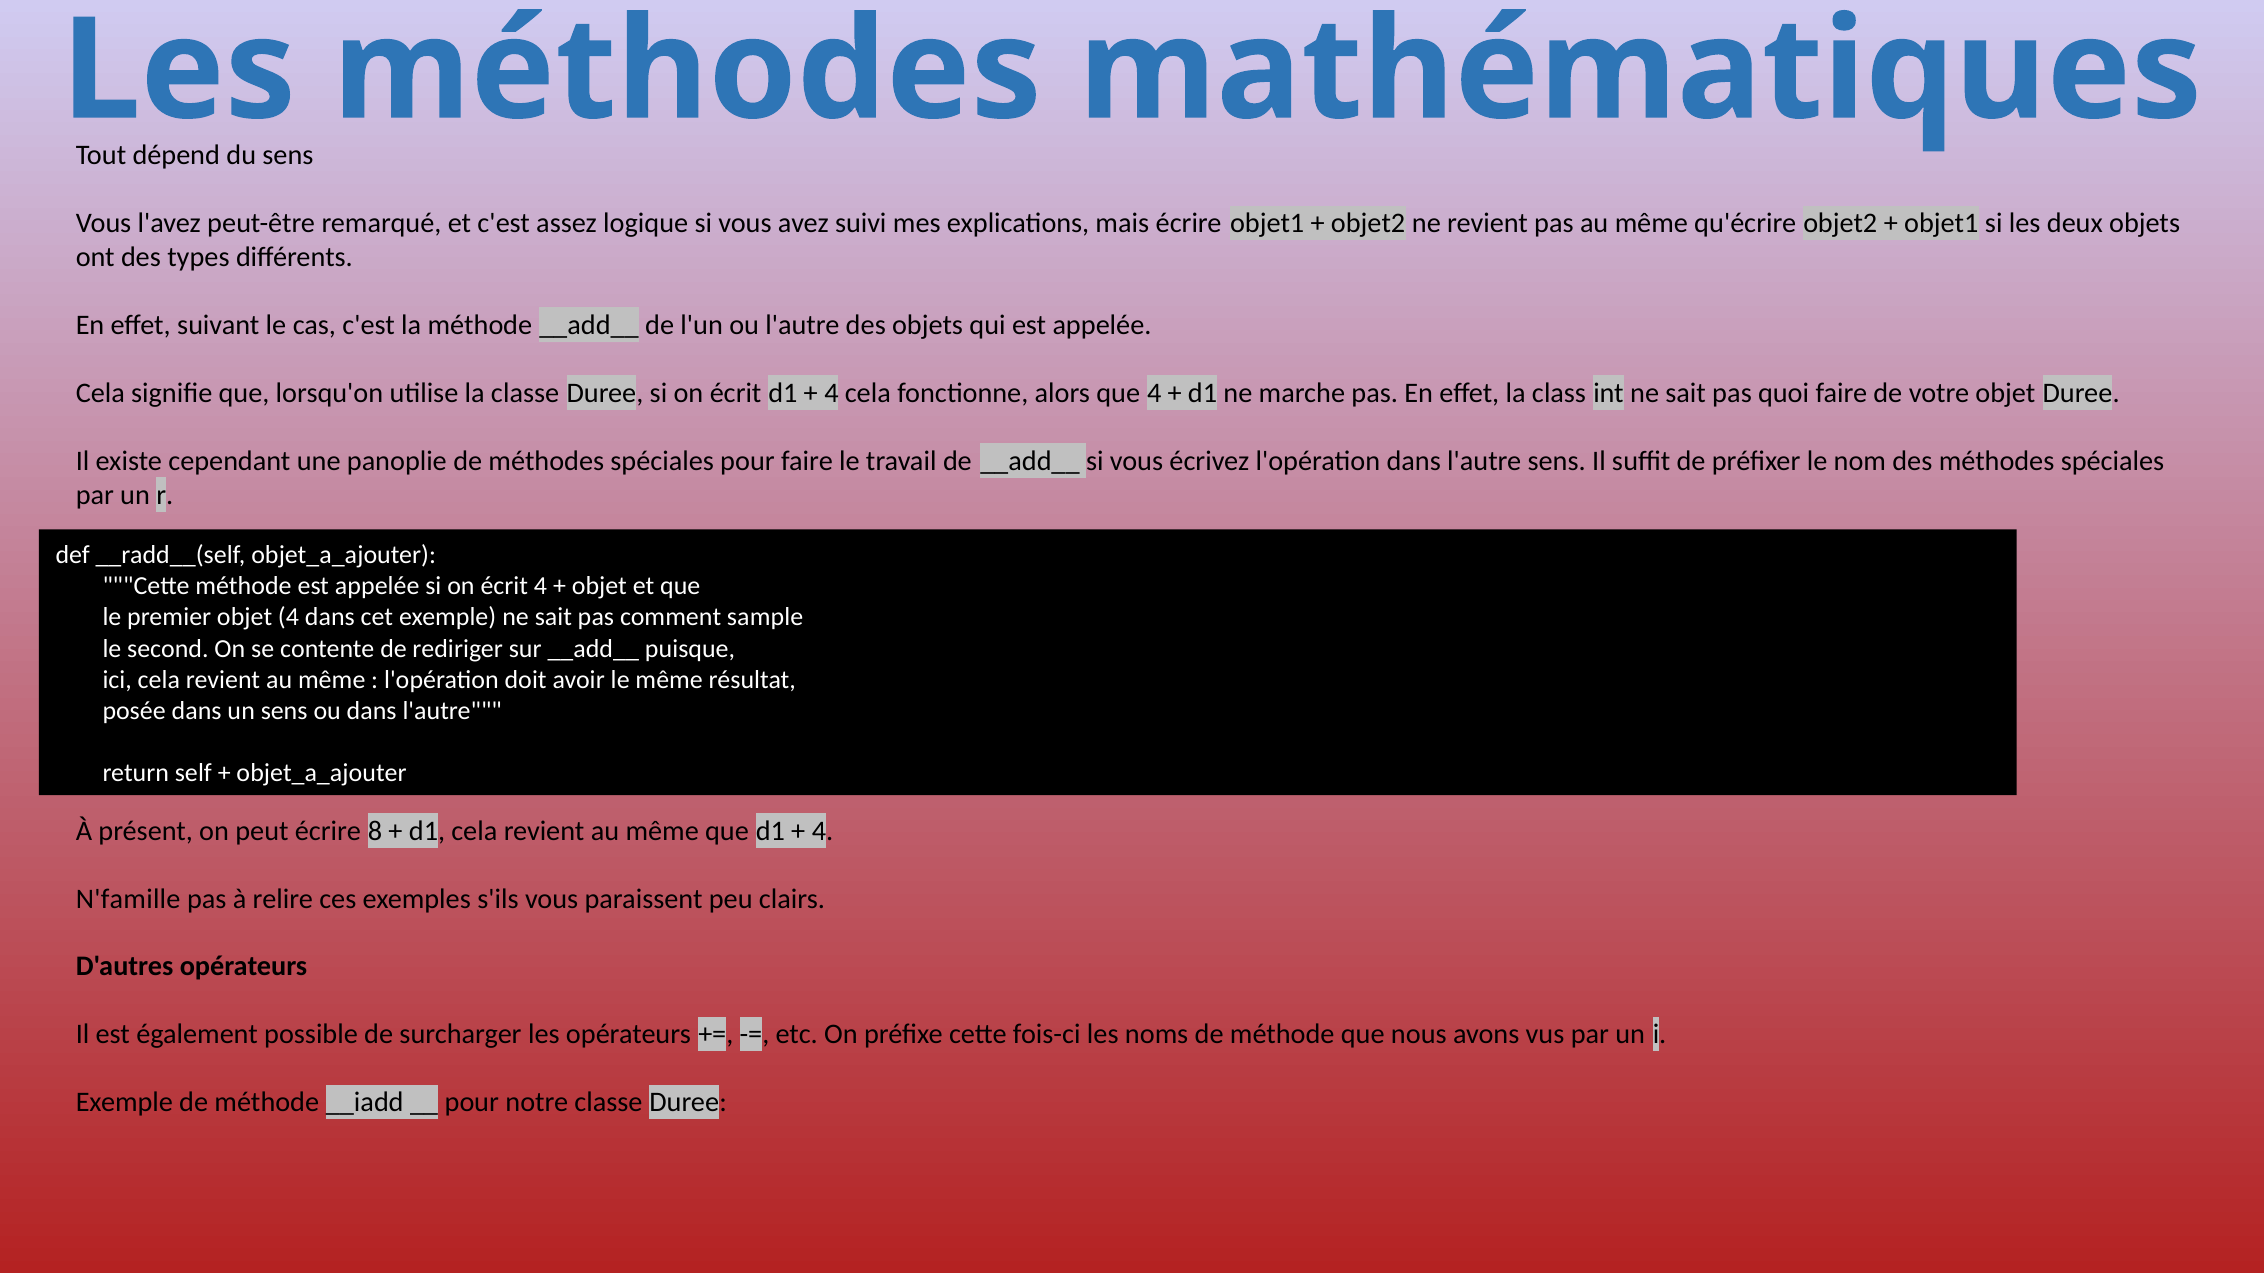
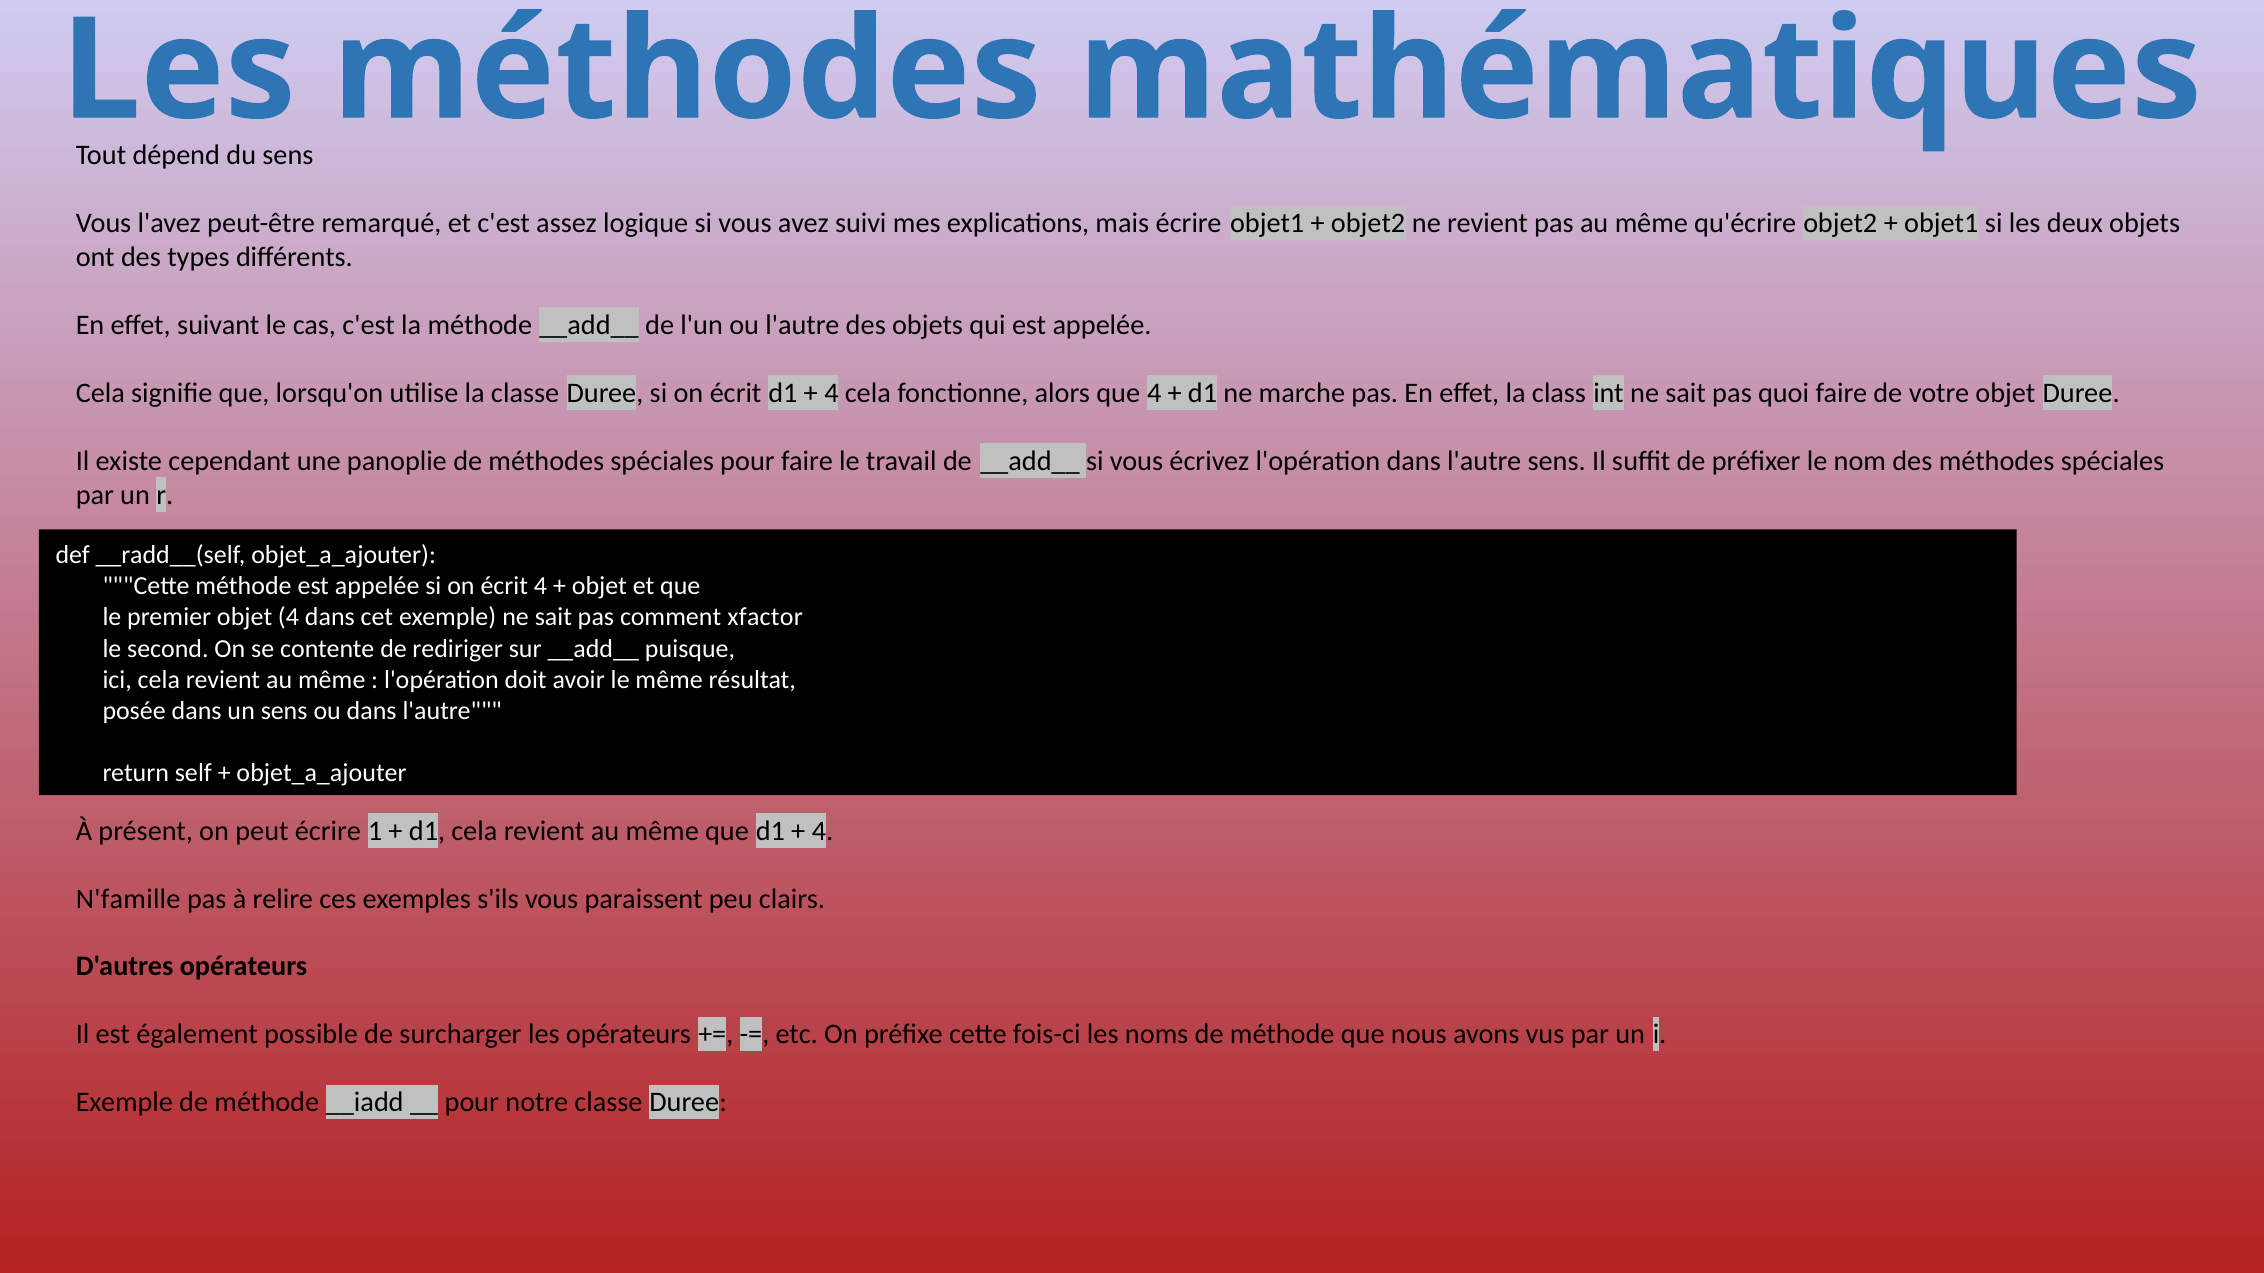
sample: sample -> xfactor (765, 618)
8: 8 -> 1 (375, 831)
